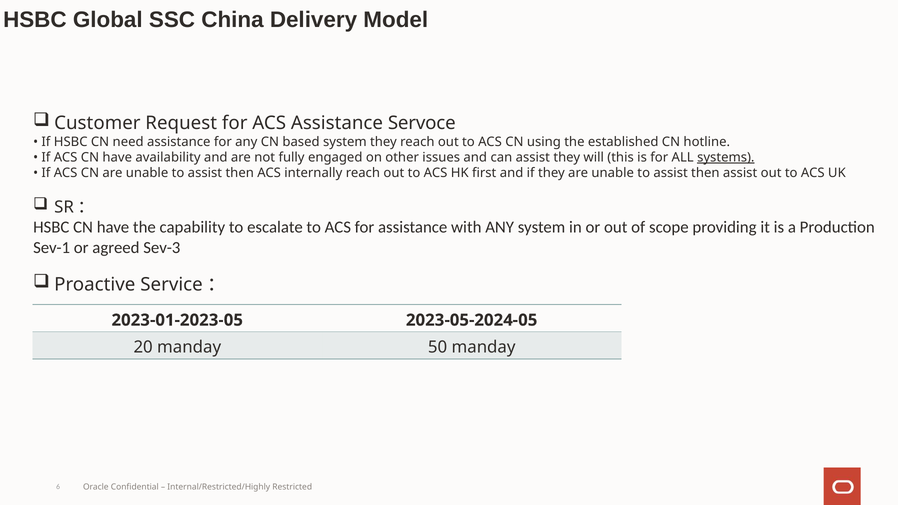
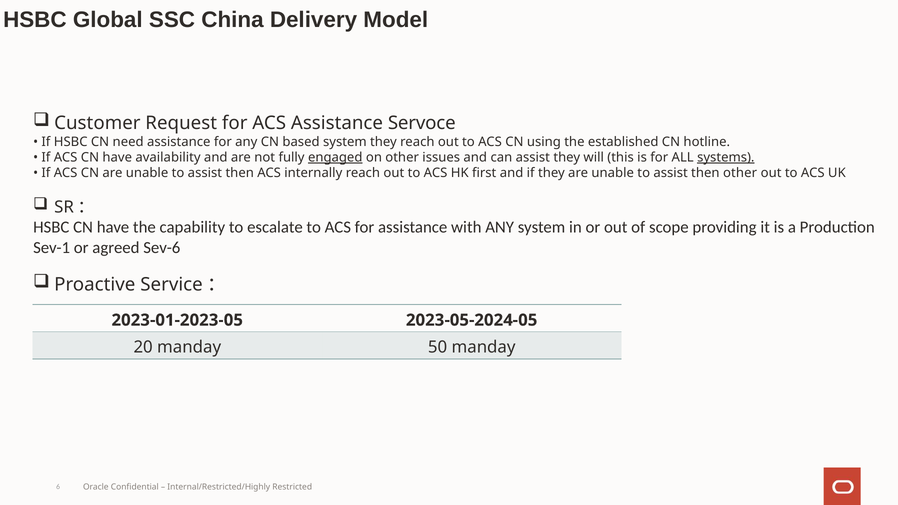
engaged underline: none -> present (335, 157)
then assist: assist -> other (740, 173)
Sev-3: Sev-3 -> Sev-6 (162, 248)
